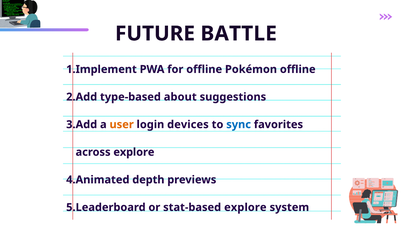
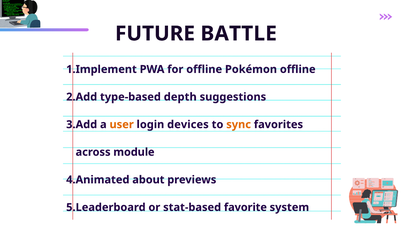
about: about -> depth (180, 97)
sync colour: blue -> orange (239, 125)
across explore: explore -> module (134, 152)
depth: depth -> about (148, 180)
stat-based explore: explore -> favorite (245, 208)
